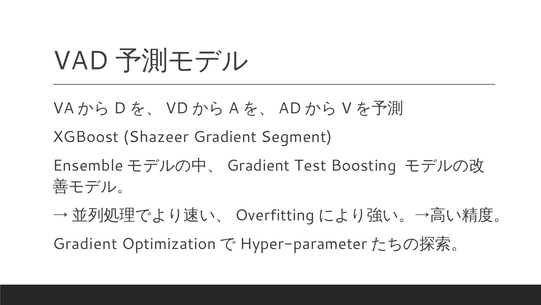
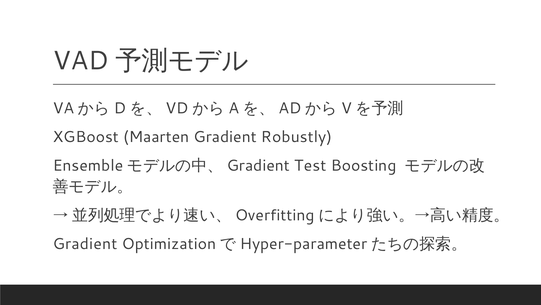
Shazeer: Shazeer -> Maarten (156, 137)
Segment: Segment -> Robustly (297, 137)
